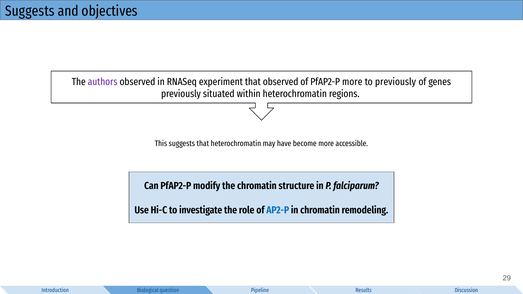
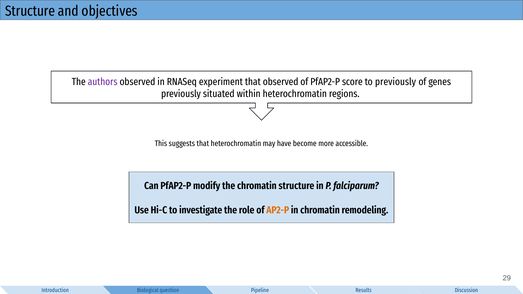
Suggests: Suggests -> Structure (30, 11)
PfAP2-P more: more -> score (352, 82)
AP2-P colour: blue -> orange (278, 210)
